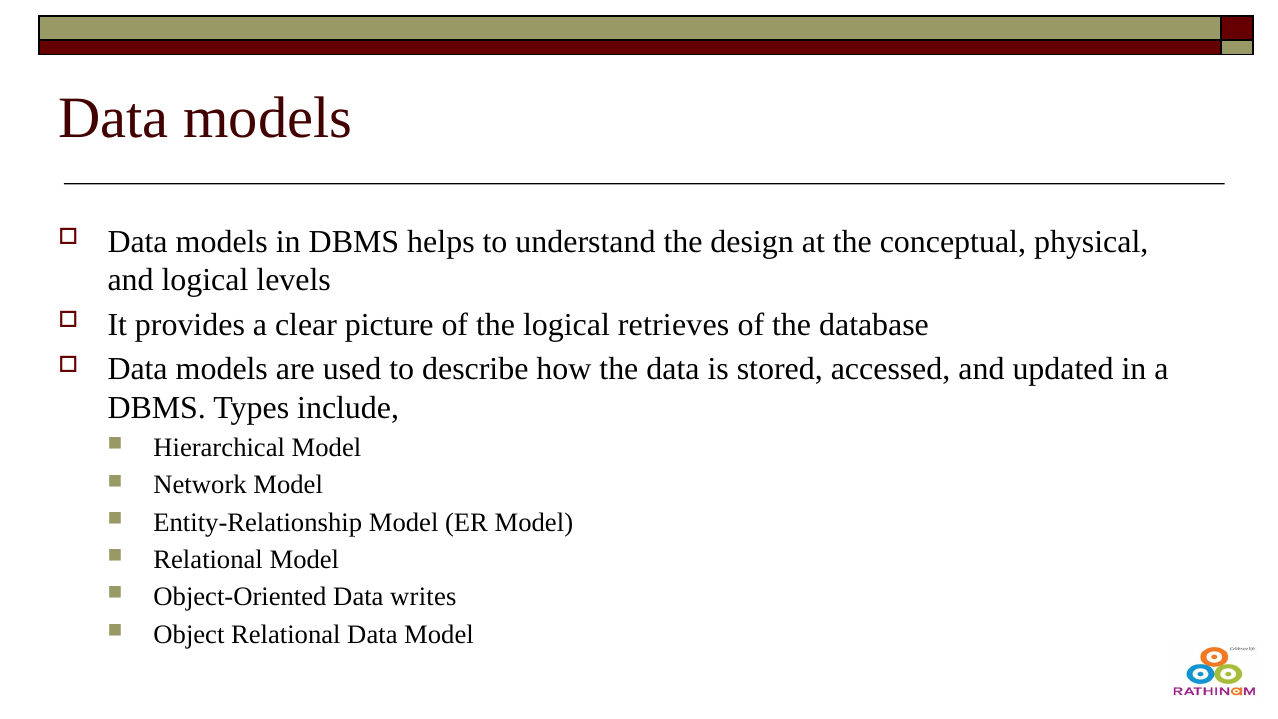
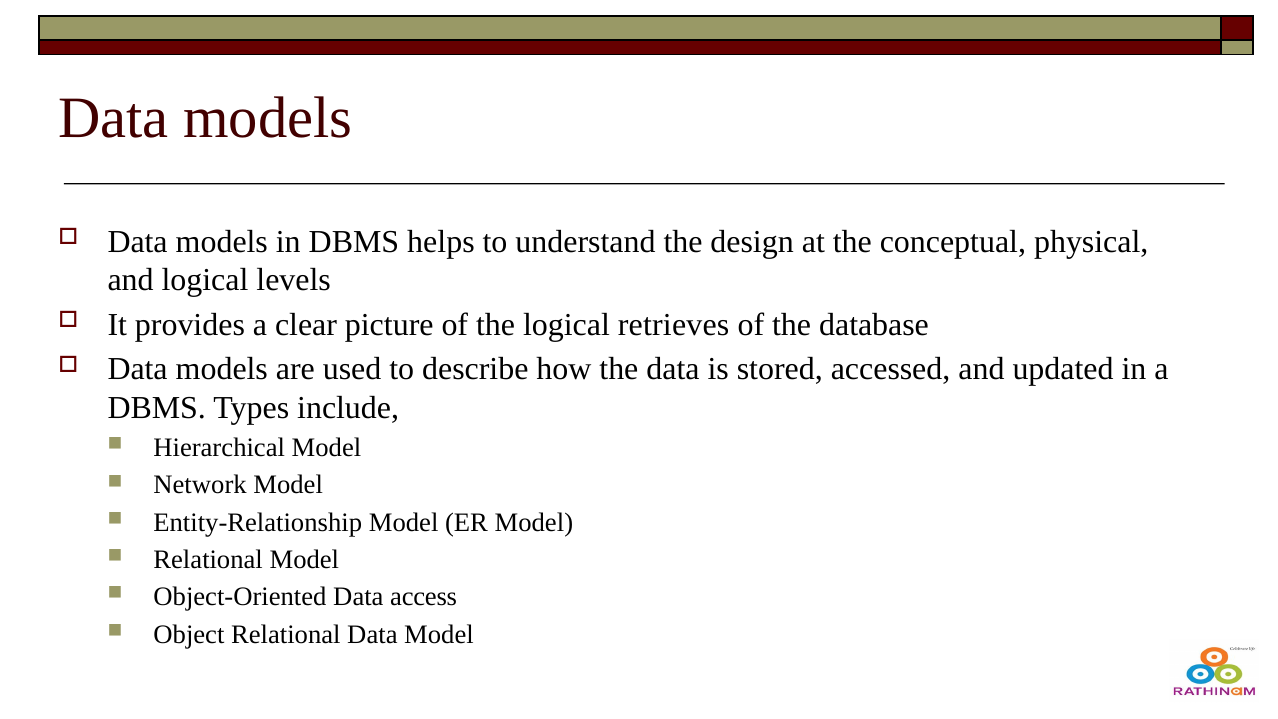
writes: writes -> access (424, 597)
